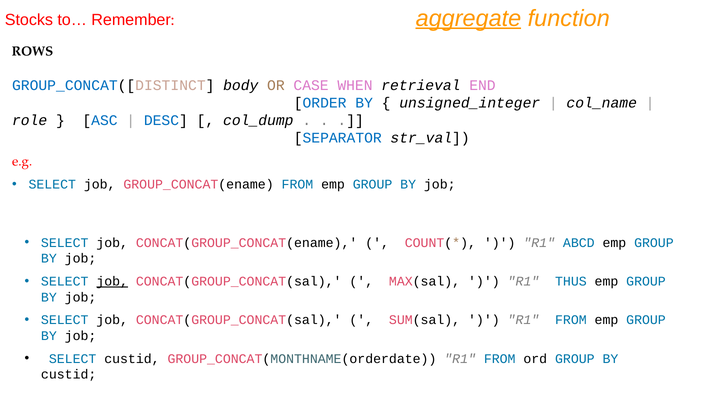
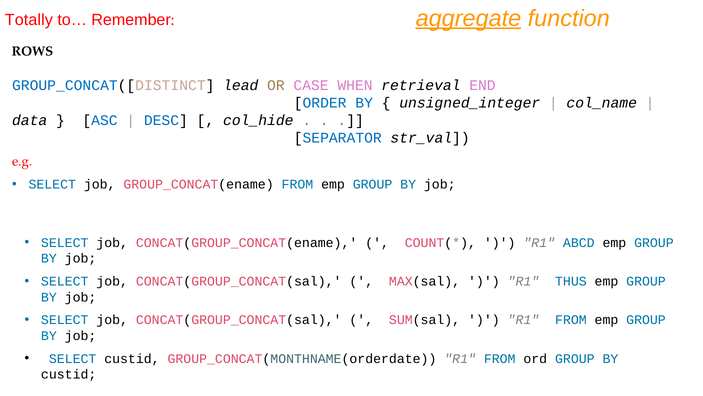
Stocks: Stocks -> Totally (29, 20)
body: body -> lead (241, 85)
role: role -> data (30, 120)
col_dump: col_dump -> col_hide (258, 120)
job underline: present -> none (112, 281)
